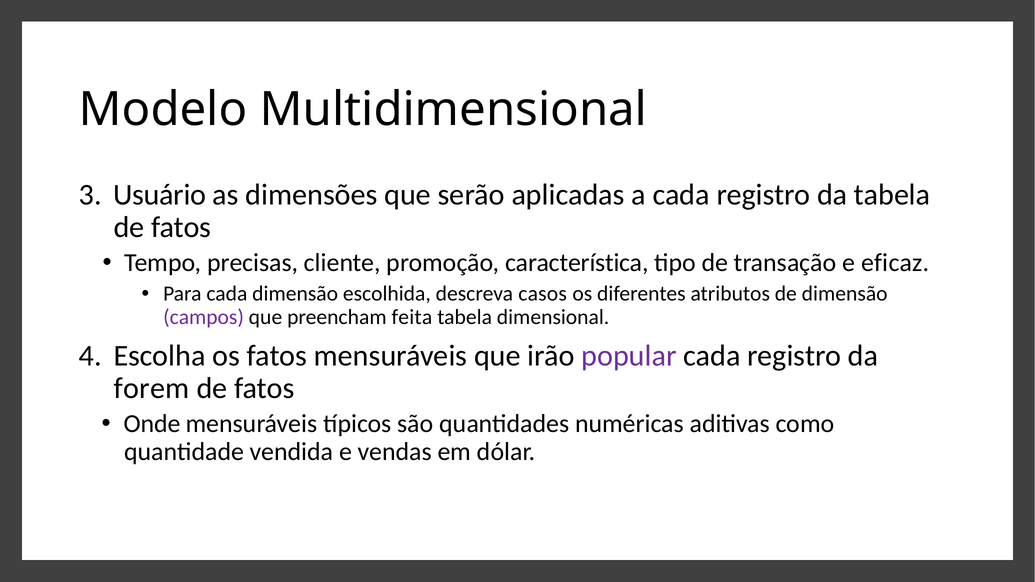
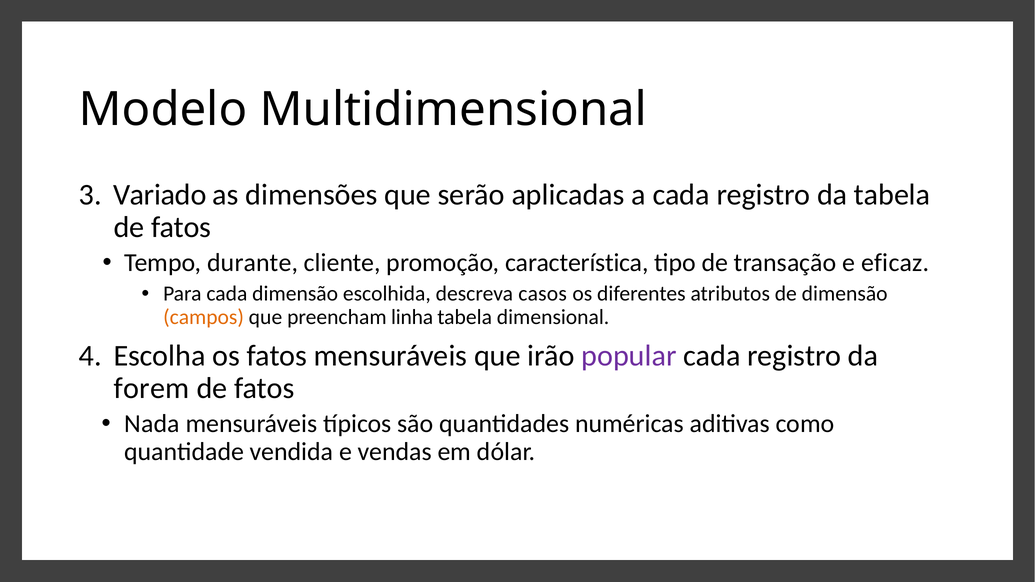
Usuário: Usuário -> Variado (160, 195)
precisas: precisas -> durante (253, 263)
campos colour: purple -> orange (204, 317)
feita: feita -> linha (412, 317)
Onde: Onde -> Nada (152, 424)
